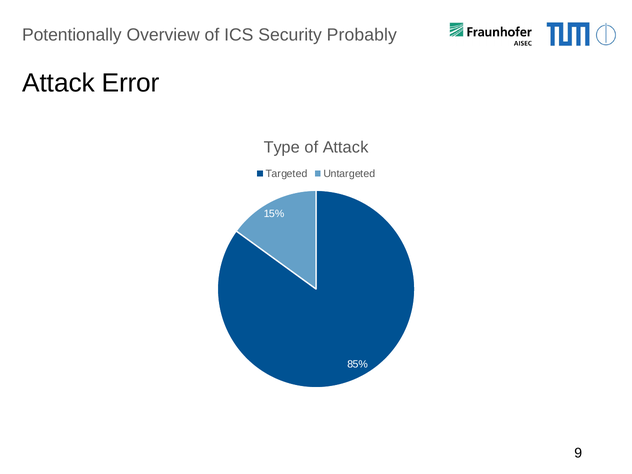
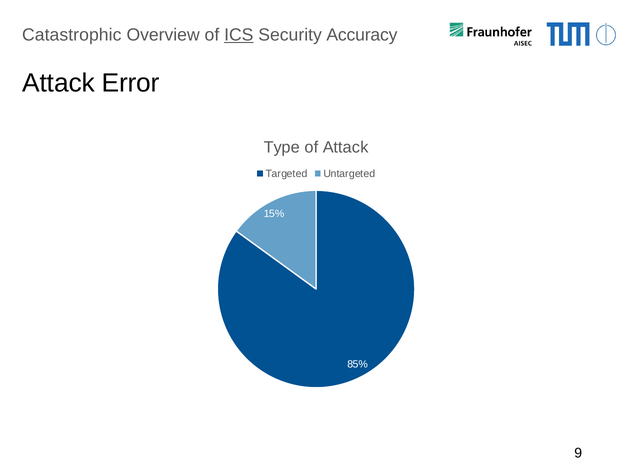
Potentionally: Potentionally -> Catastrophic (72, 35)
ICS underline: none -> present (239, 35)
Probably: Probably -> Accuracy (362, 35)
